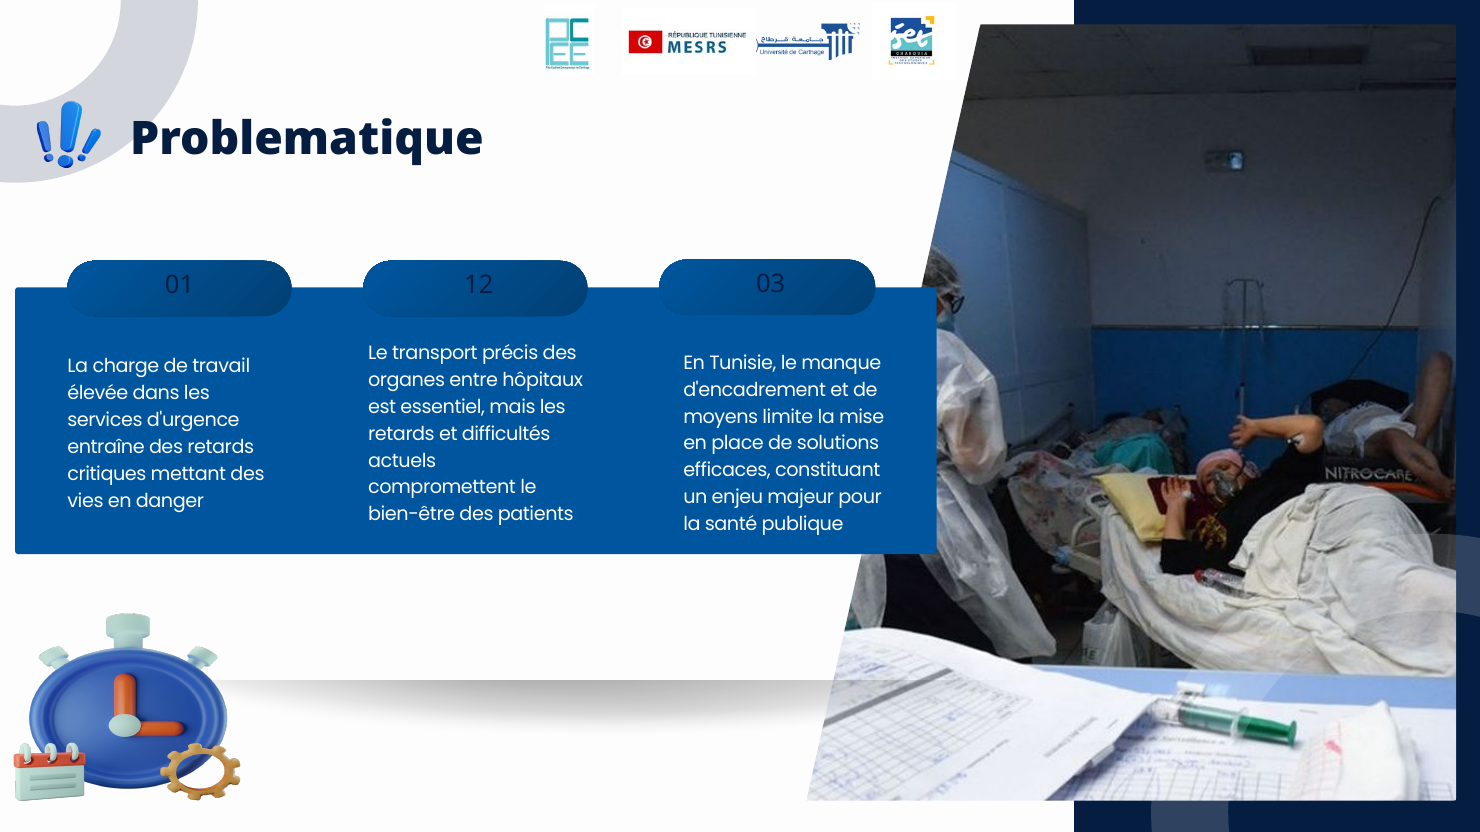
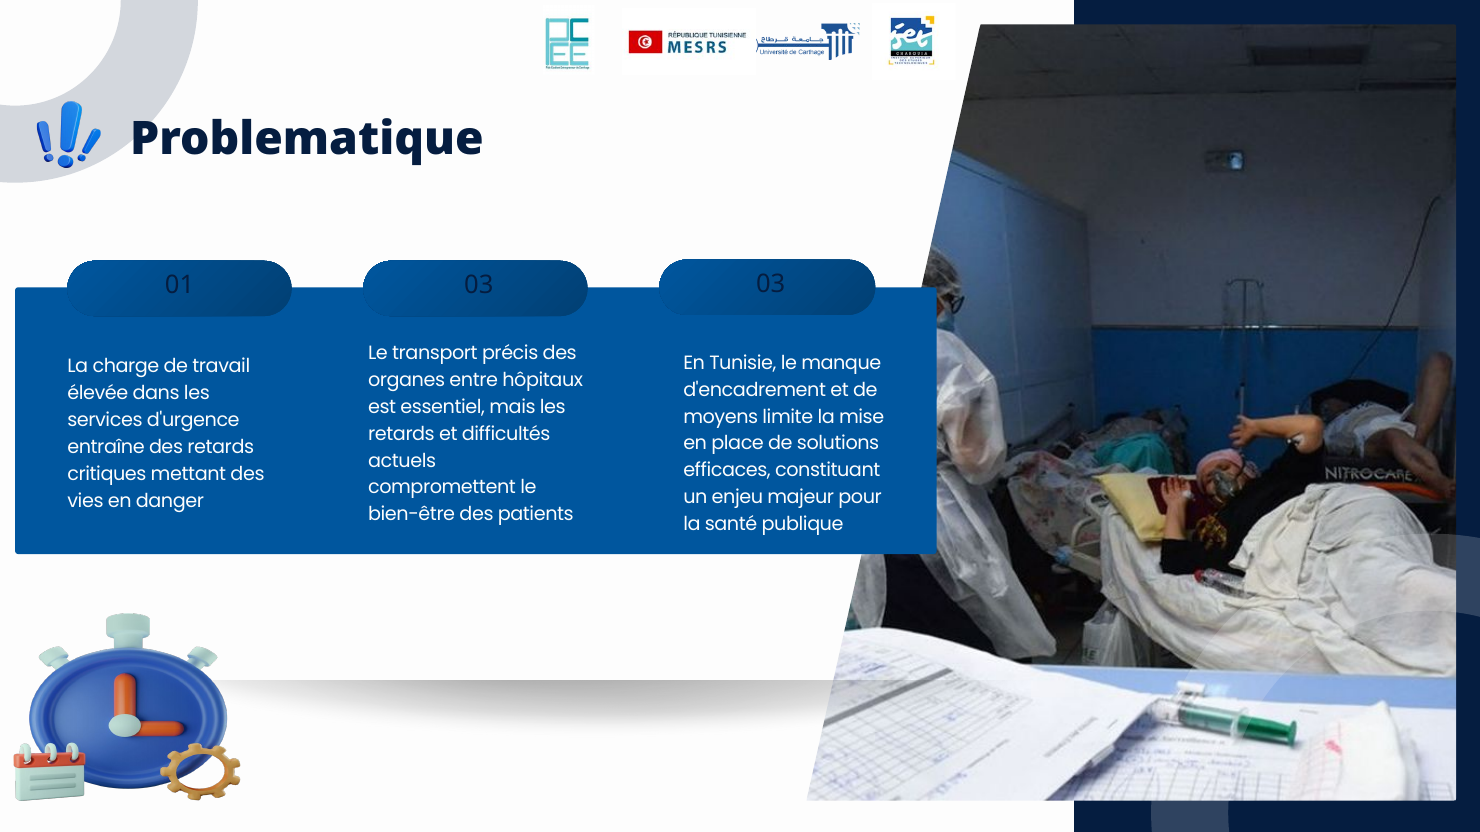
01 12: 12 -> 03 (479, 286)
